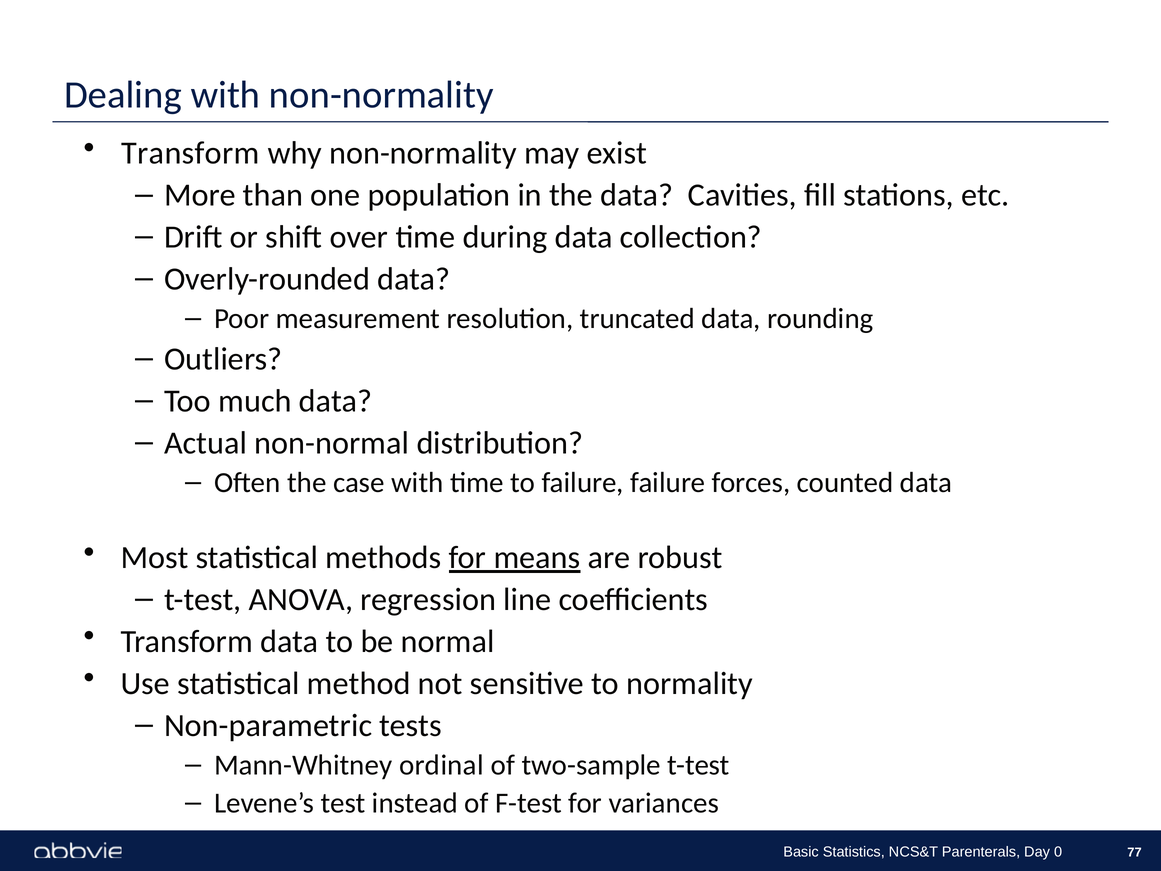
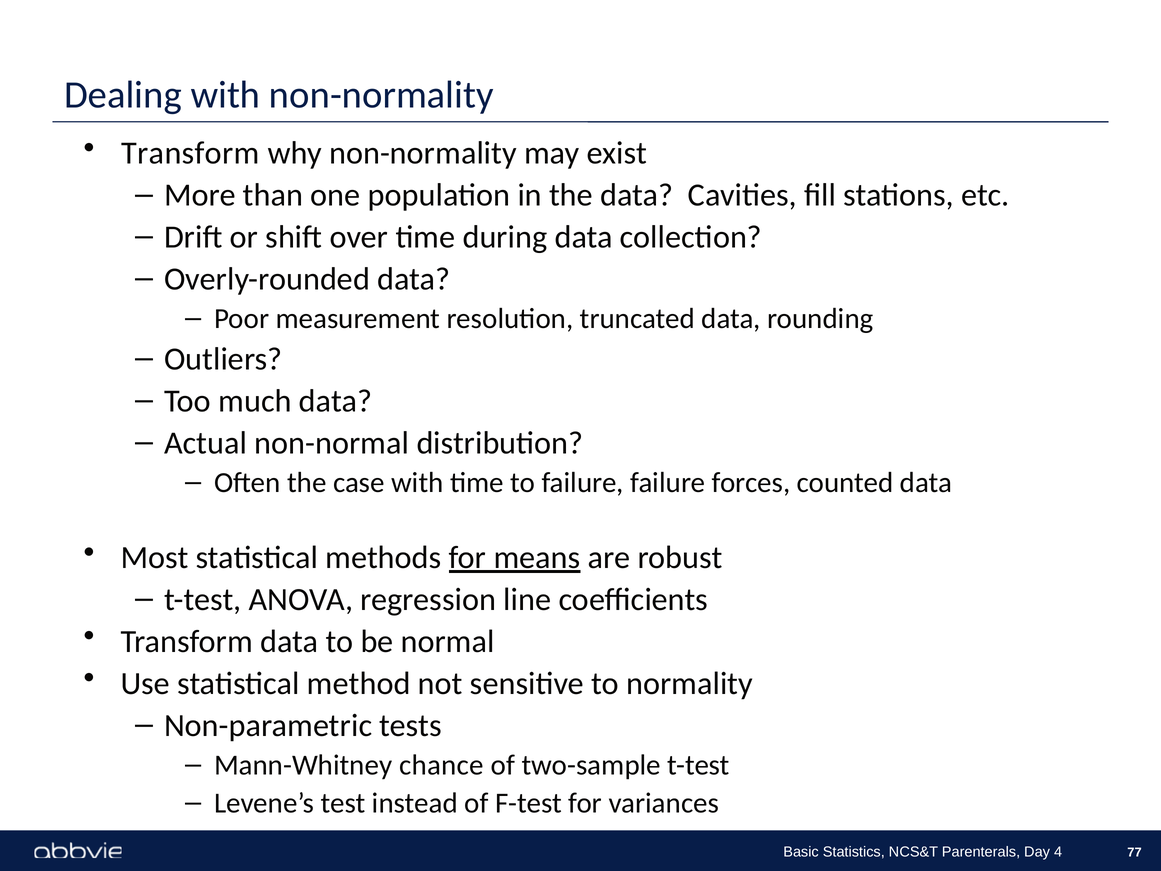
ordinal: ordinal -> chance (441, 765)
0: 0 -> 4 (1058, 851)
